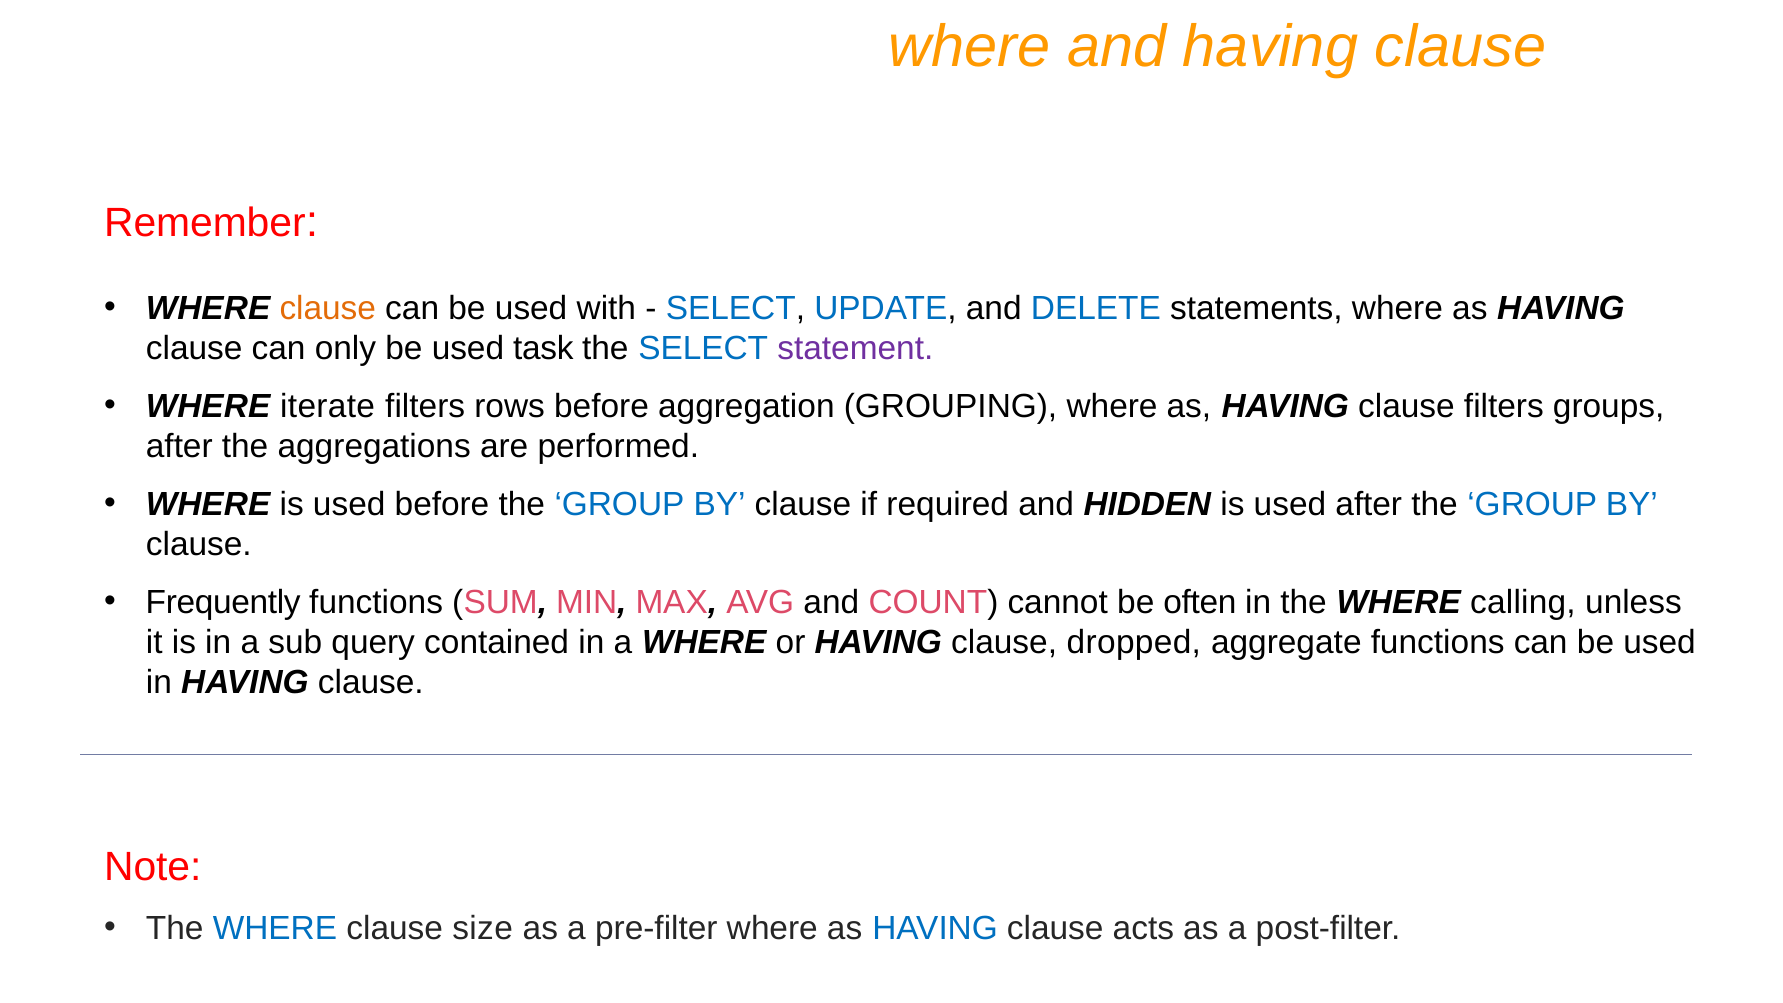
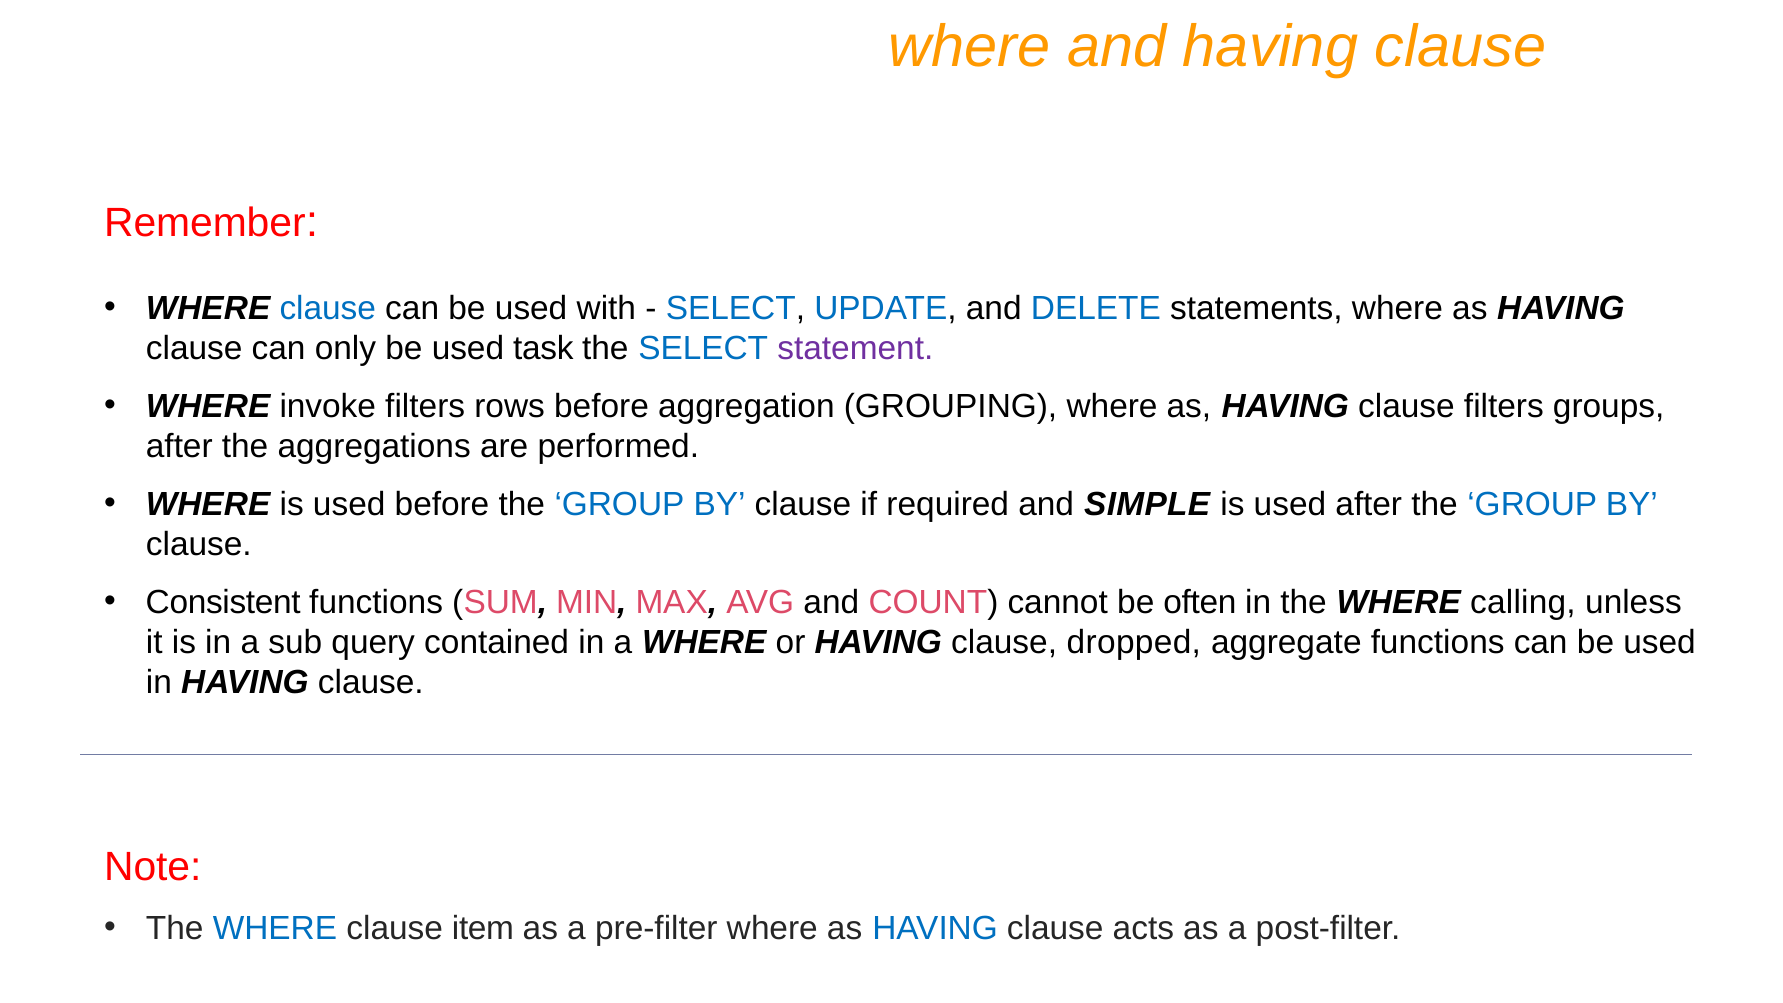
clause colour: orange -> blue (328, 308)
iterate: iterate -> invoke (328, 406)
HIDDEN: HIDDEN -> SIMPLE (1147, 504)
Frequently: Frequently -> Consistent (223, 602)
size: size -> item (483, 929)
